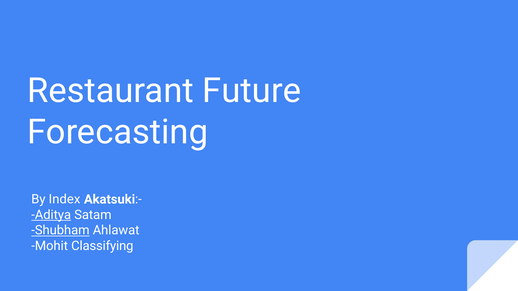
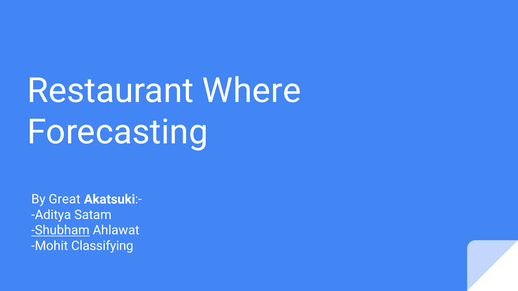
Future: Future -> Where (252, 91)
Index: Index -> Great (65, 200)
Aditya underline: present -> none (51, 215)
